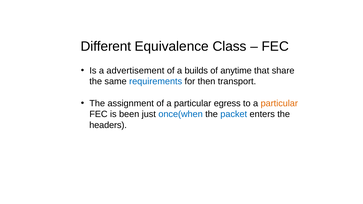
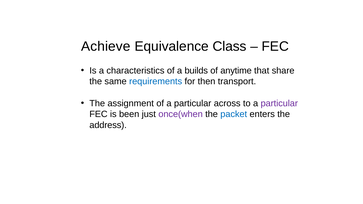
Different: Different -> Achieve (106, 46)
advertisement: advertisement -> characteristics (135, 71)
egress: egress -> across (227, 103)
particular colour: orange -> purple (279, 103)
once(when colour: blue -> purple (181, 114)
headers: headers -> address (108, 125)
